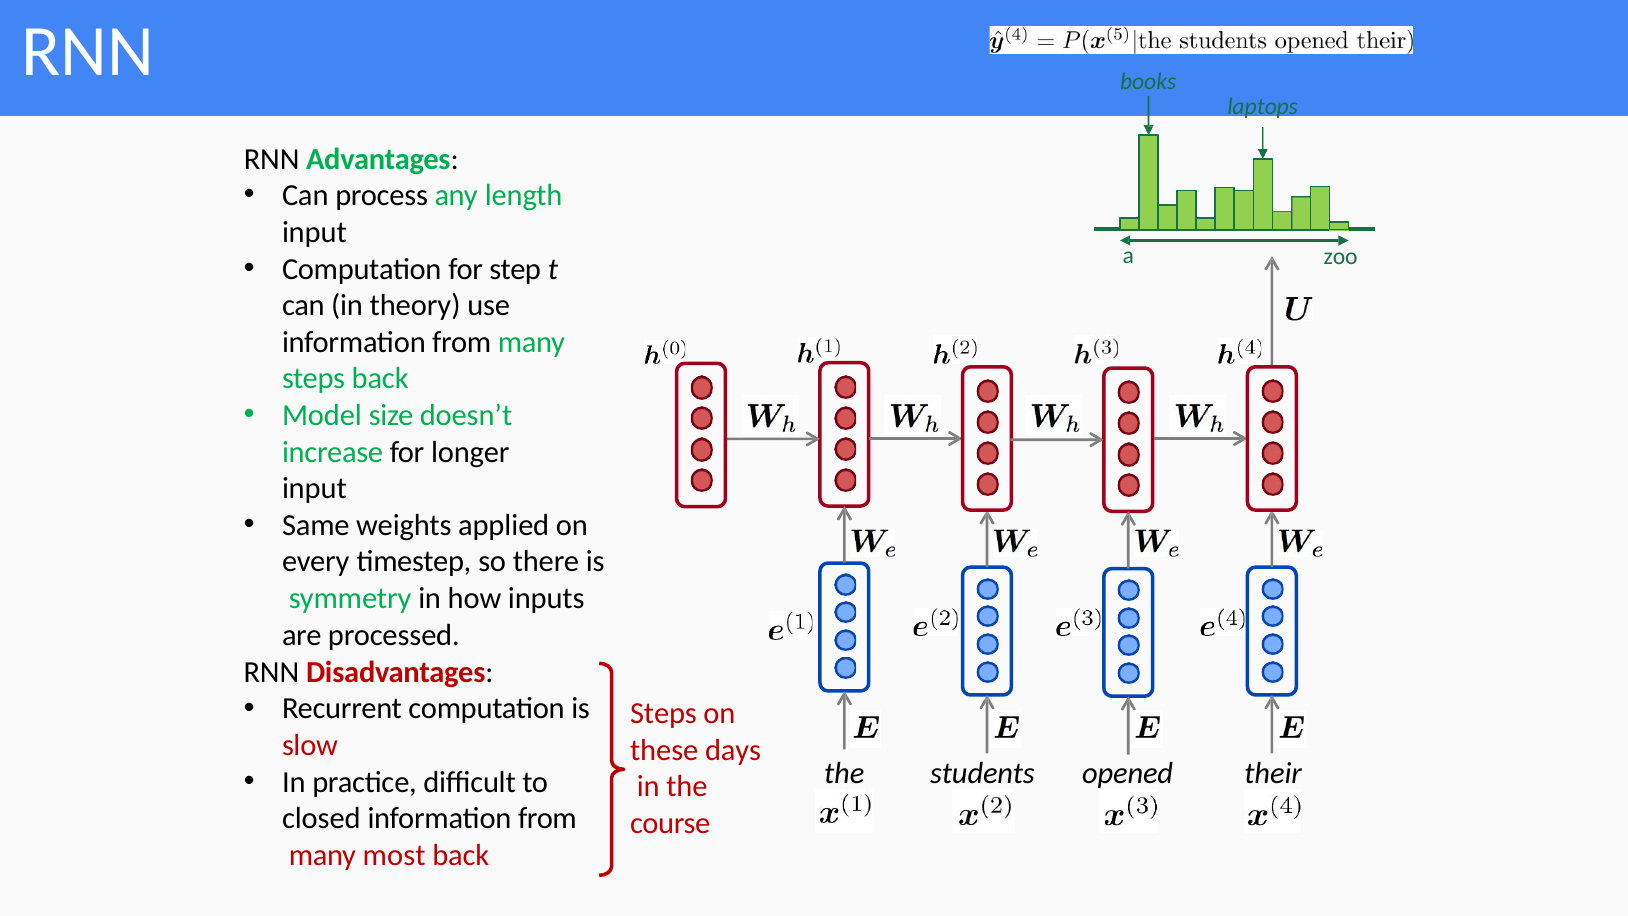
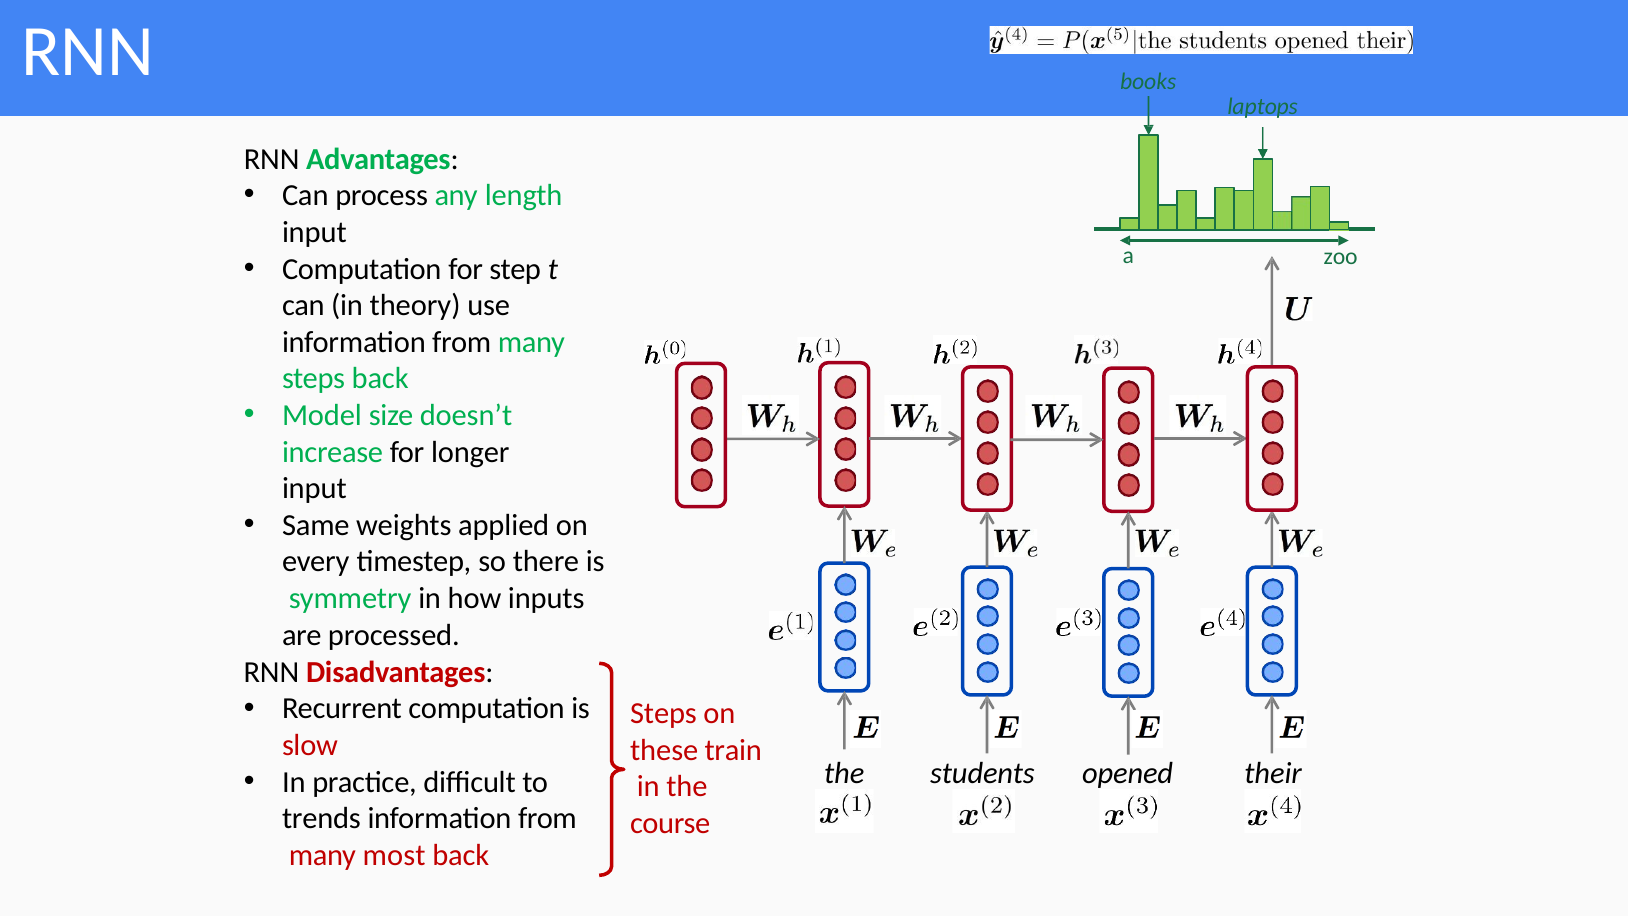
days: days -> train (733, 750)
closed: closed -> trends (321, 818)
